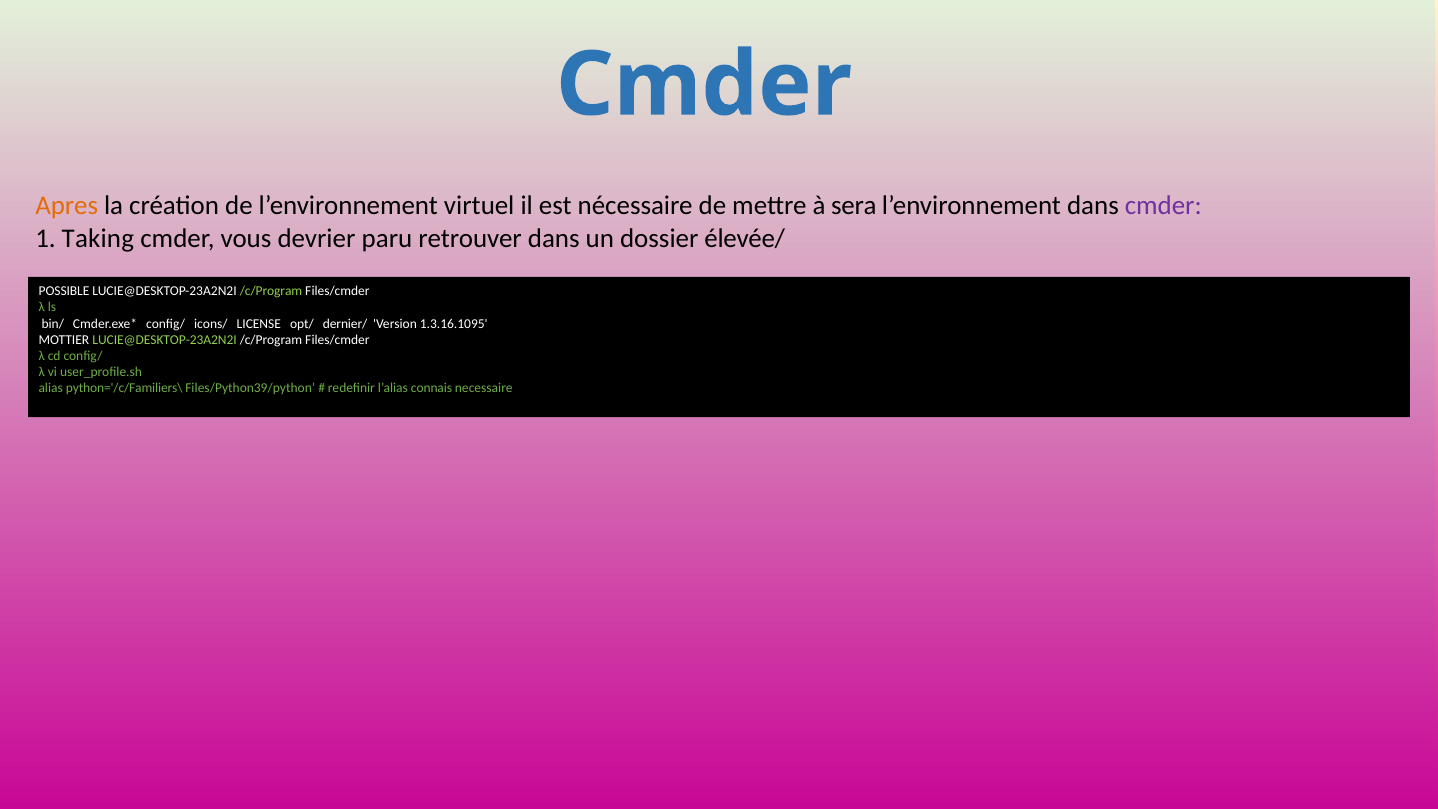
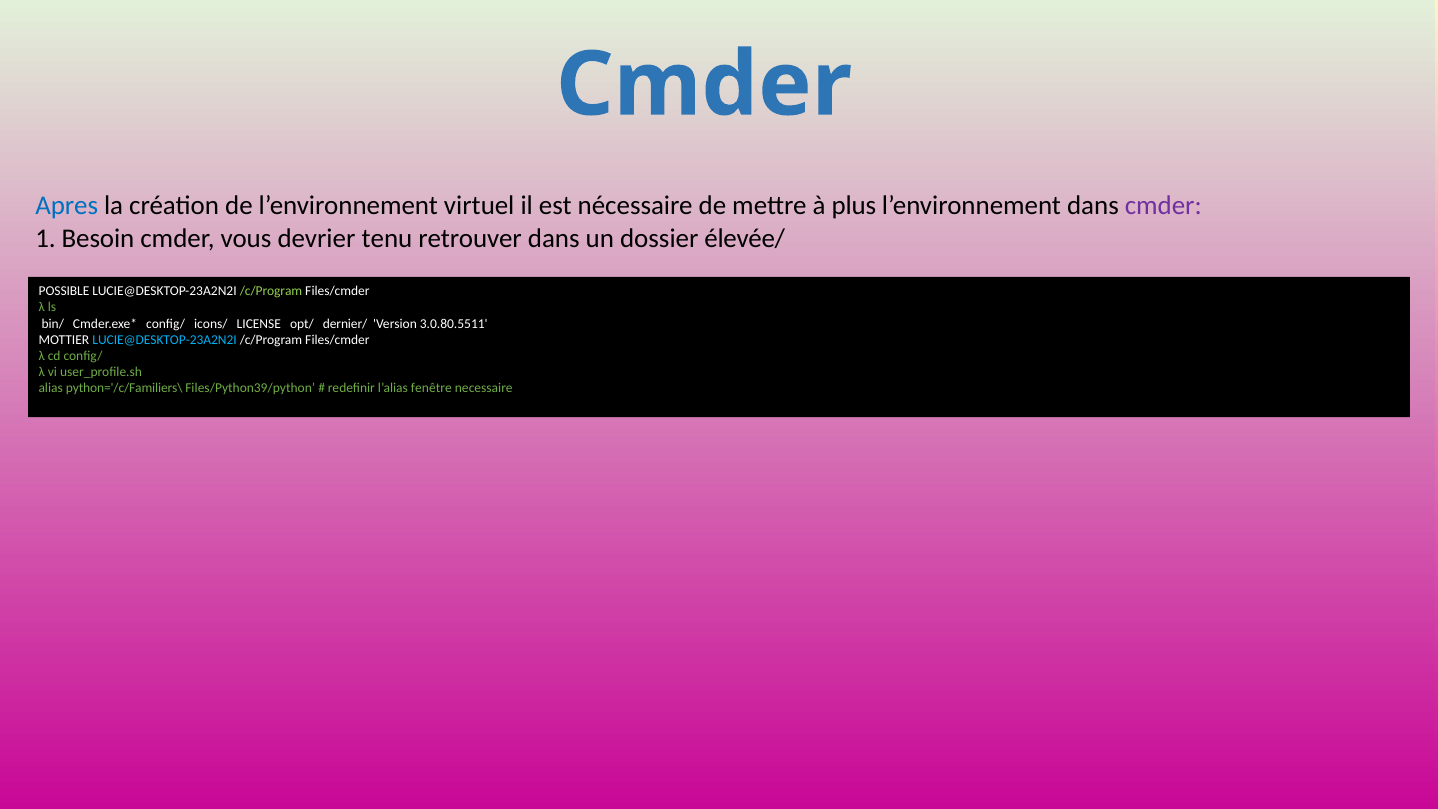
Apres colour: orange -> blue (67, 206)
sera: sera -> plus (854, 206)
Taking: Taking -> Besoin (98, 238)
paru: paru -> tenu (387, 238)
1.3.16.1095: 1.3.16.1095 -> 3.0.80.5511 (454, 324)
LUCIE@DESKTOP-23A2N2I colour: light green -> light blue (165, 340)
connais: connais -> fenêtre (431, 388)
